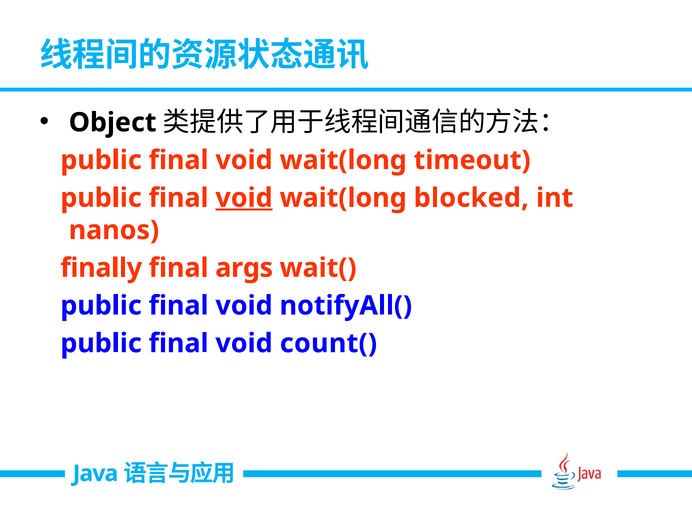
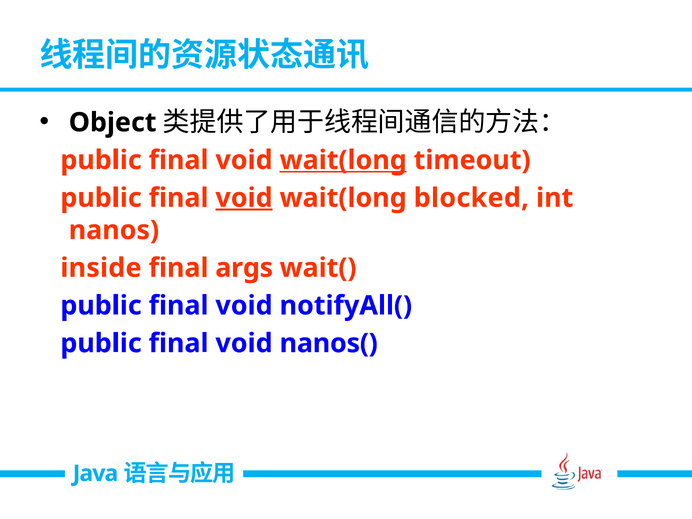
wait(long underline: none -> present (343, 160)
finally: finally -> inside (101, 268)
count(: count( -> nanos( (329, 343)
